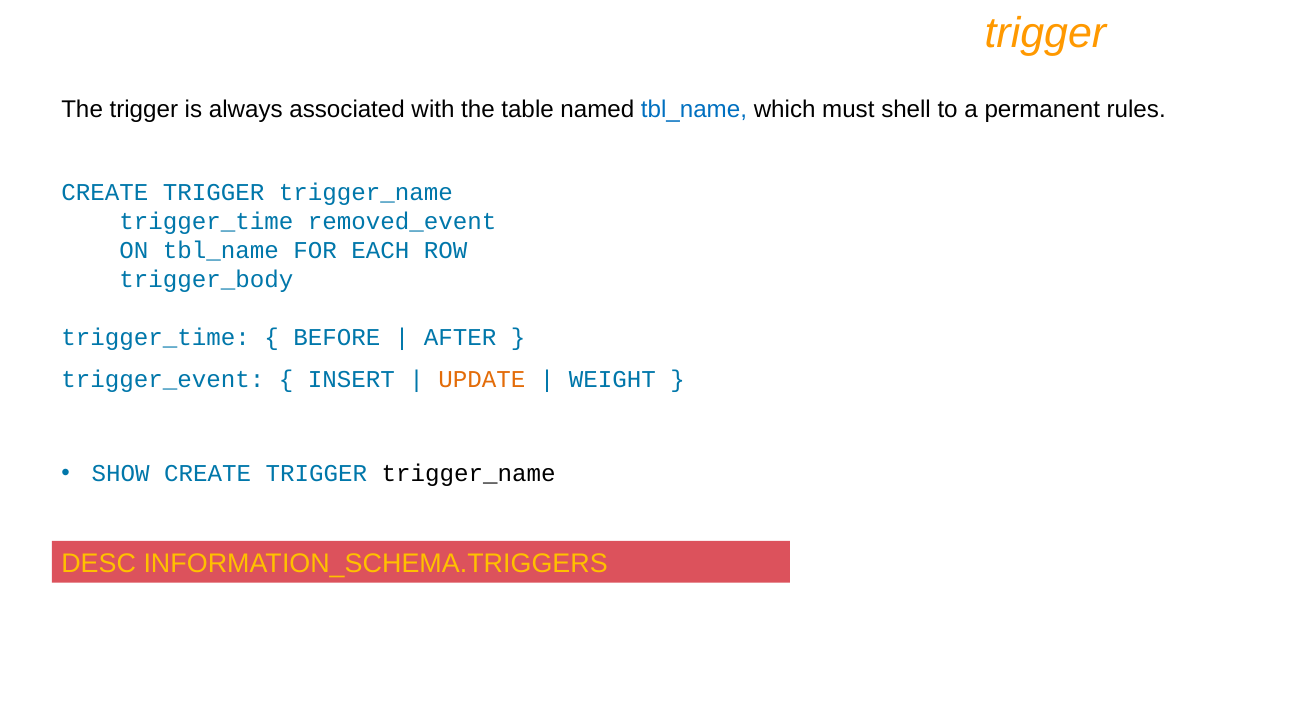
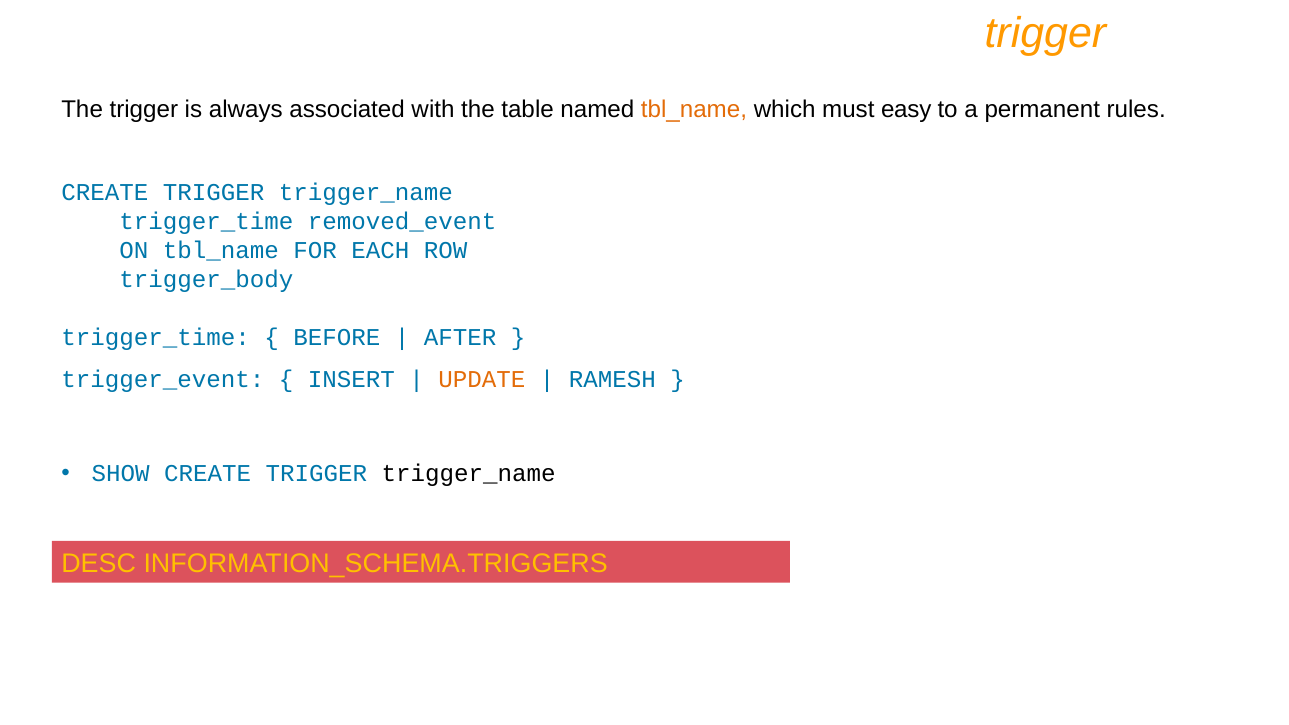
tbl_name colour: blue -> orange (694, 110)
shell: shell -> easy (906, 110)
WEIGHT: WEIGHT -> RAMESH (612, 380)
